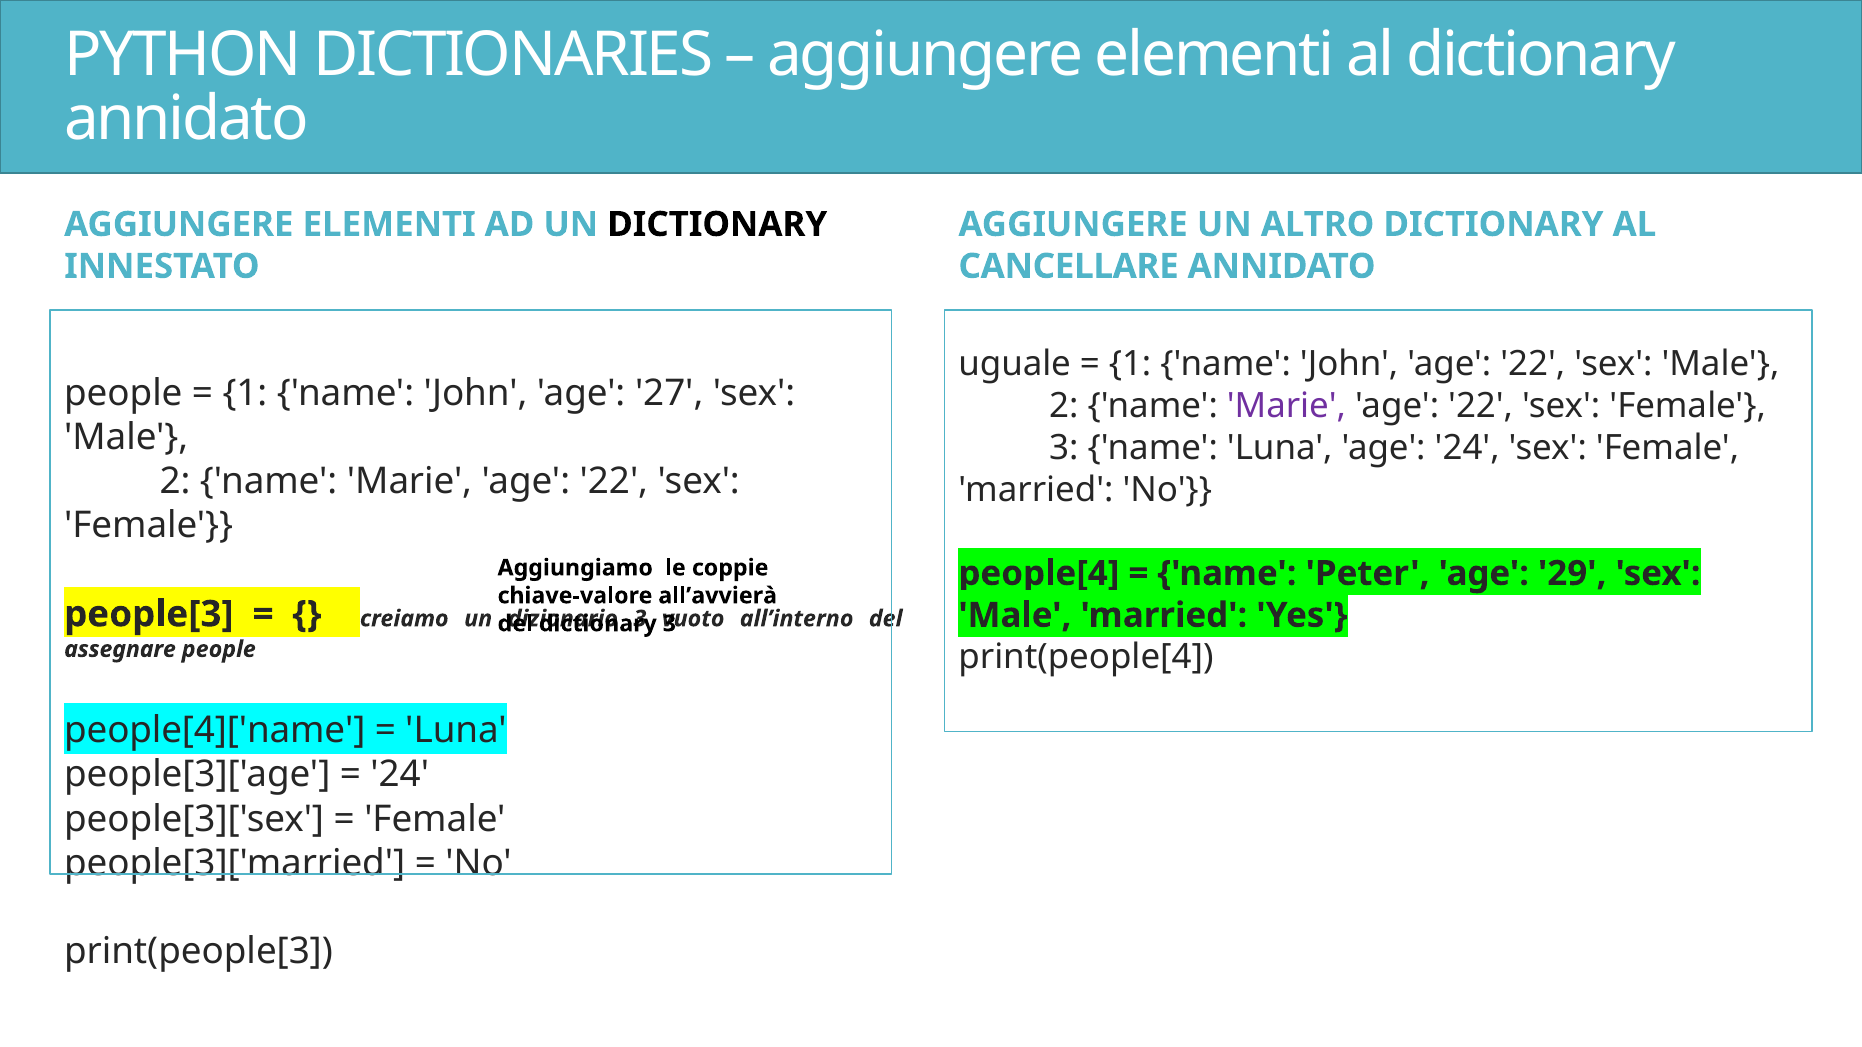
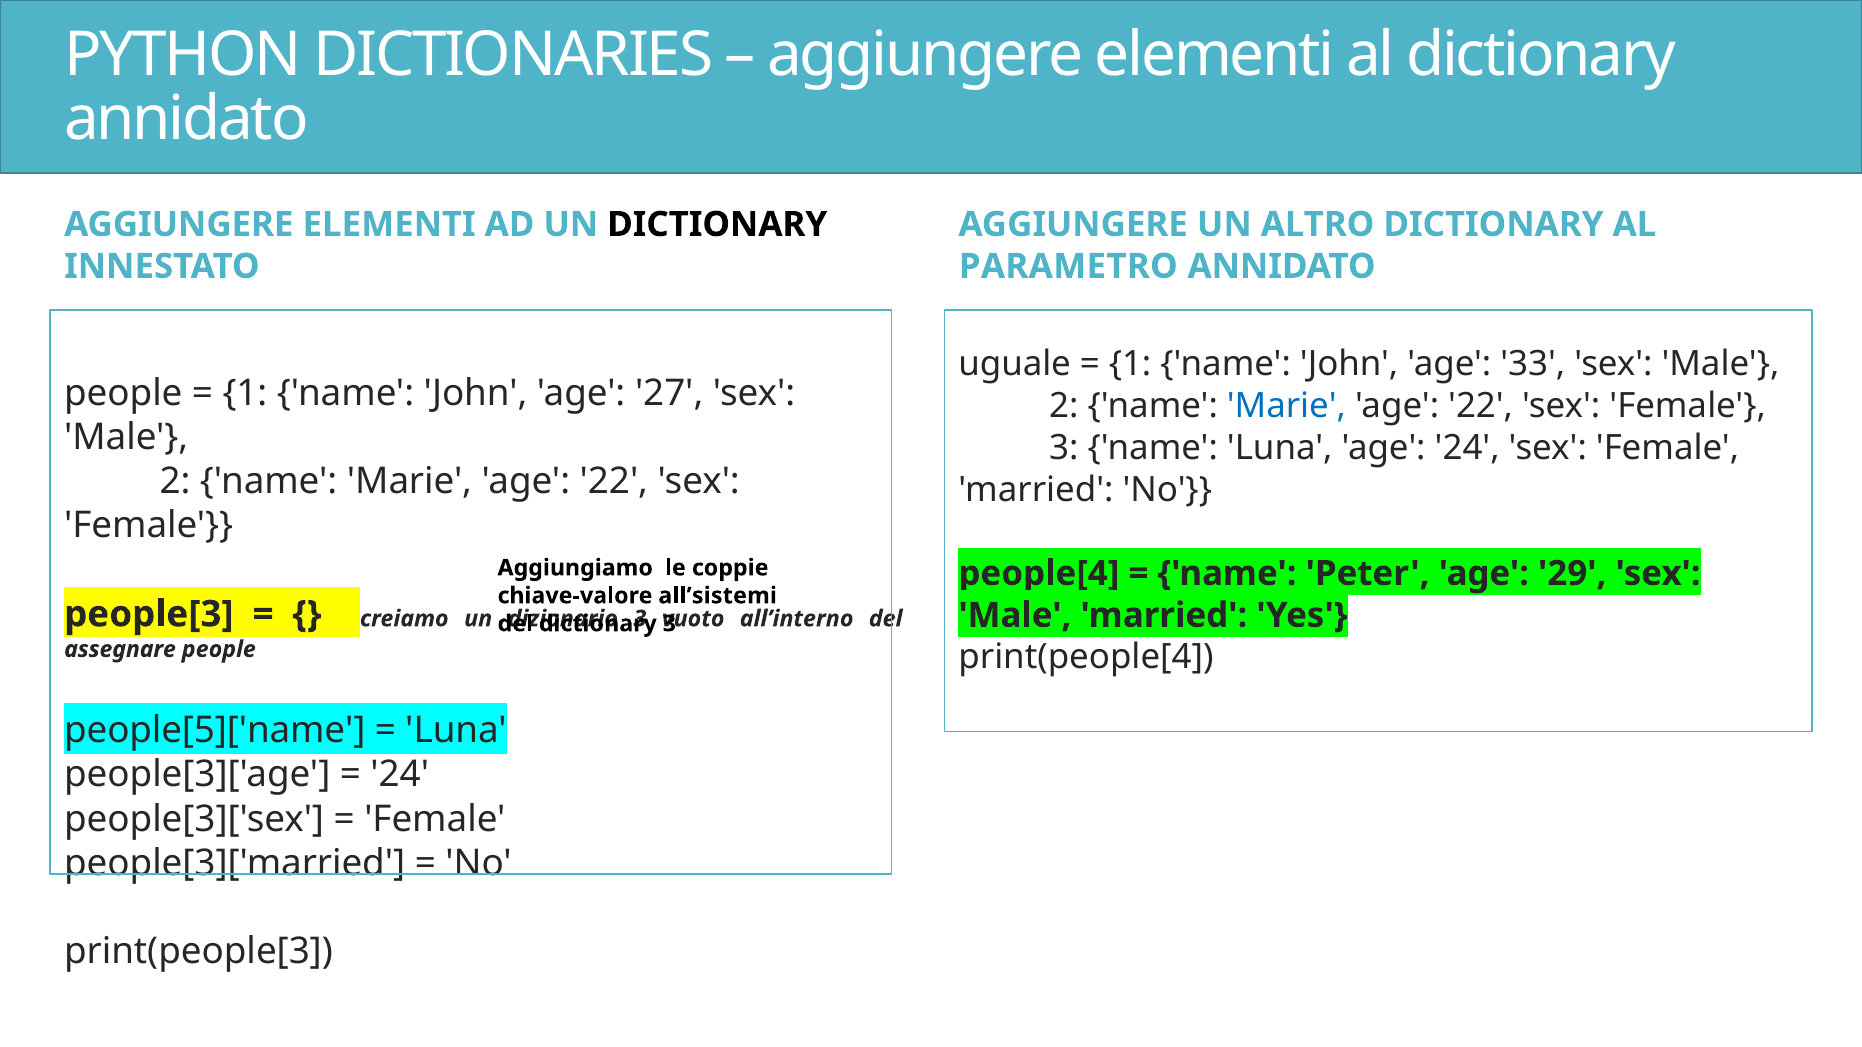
CANCELLARE: CANCELLARE -> PARAMETRO (1068, 266)
John age 22: 22 -> 33 (1533, 364)
Marie colour: purple -> blue (1286, 406)
all’avvierà: all’avvierà -> all’sistemi (718, 596)
people[4]['name: people[4]['name -> people[5]['name (215, 731)
